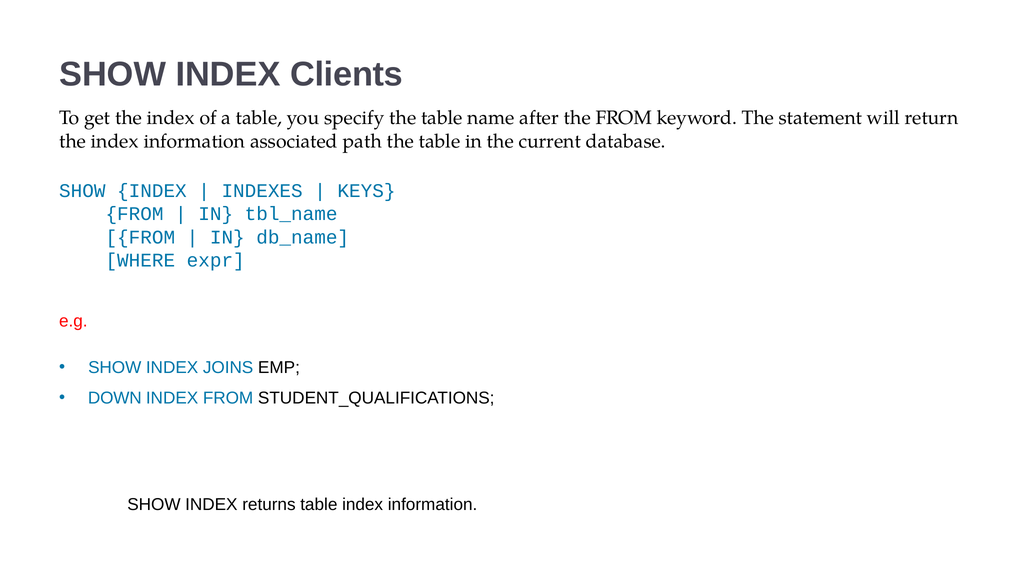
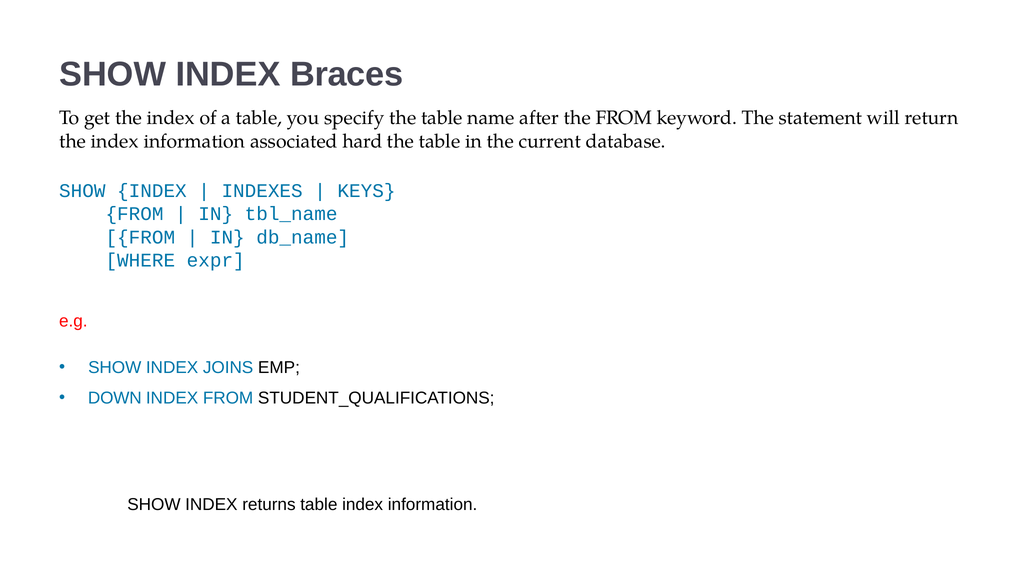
Clients: Clients -> Braces (347, 75)
path: path -> hard (362, 141)
